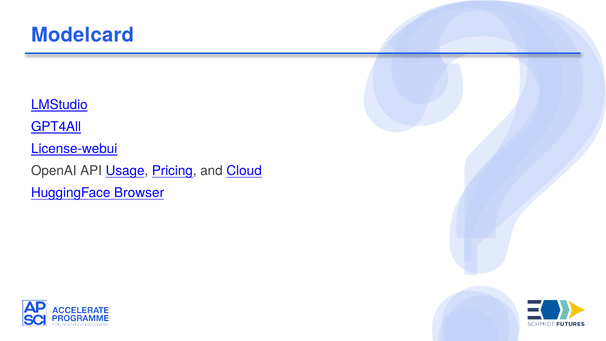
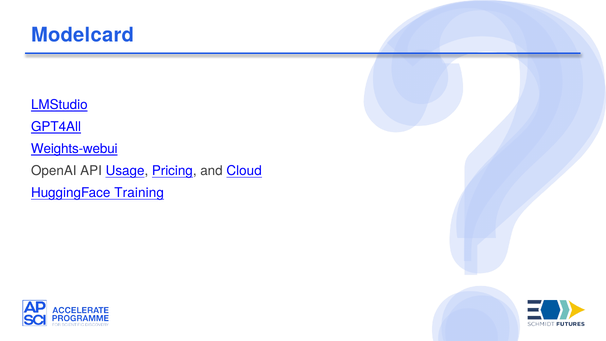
License-webui: License-webui -> Weights-webui (74, 149)
Browser: Browser -> Training (139, 193)
